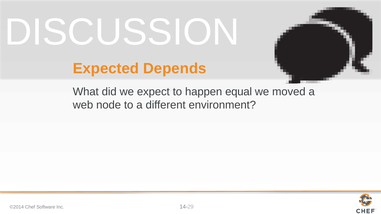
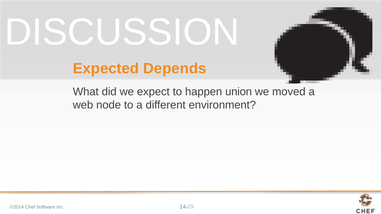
equal: equal -> union (239, 92)
